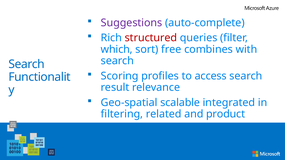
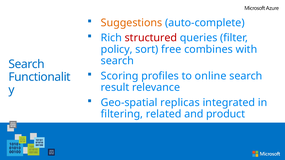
Suggestions colour: purple -> orange (132, 23)
which: which -> policy (117, 49)
access: access -> online (211, 76)
scalable: scalable -> replicas (180, 103)
